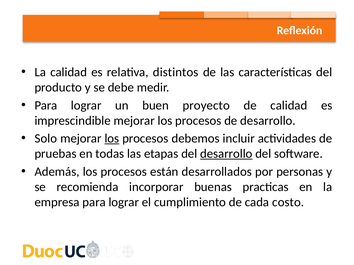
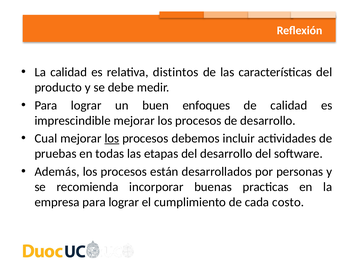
proyecto: proyecto -> enfoques (206, 105)
Solo: Solo -> Cual (46, 139)
desarrollo underline: present -> none (226, 154)
